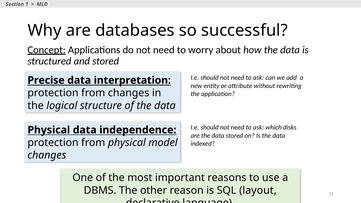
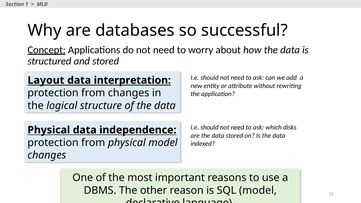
Precise: Precise -> Layout (46, 80)
SQL layout: layout -> model (258, 190)
